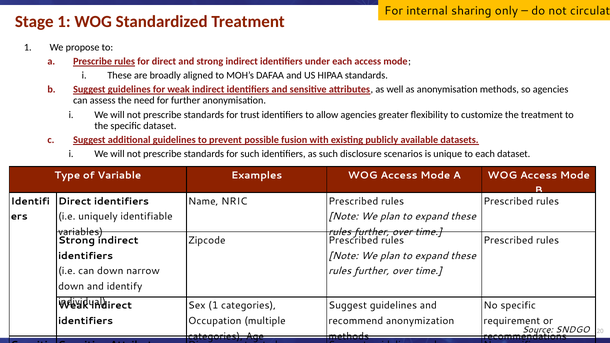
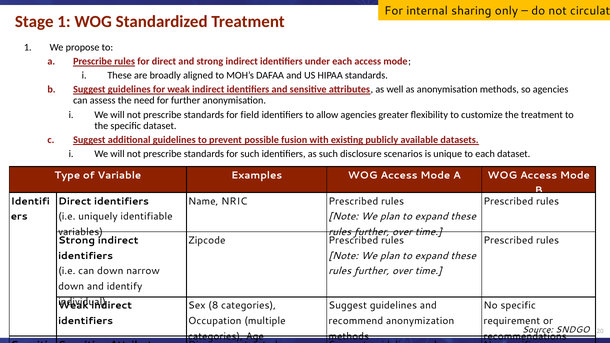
trust: trust -> field (250, 115)
Sex 1: 1 -> 8 (213, 306)
